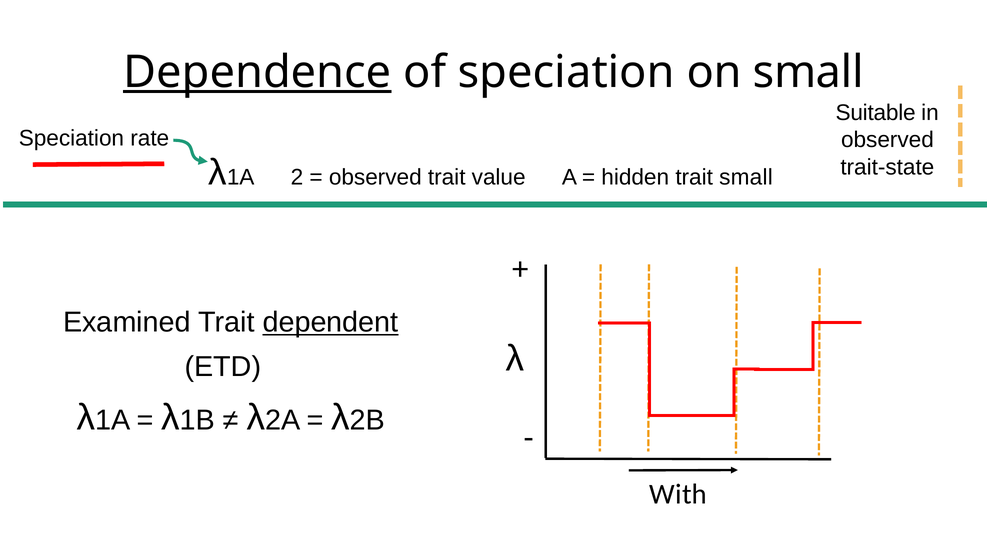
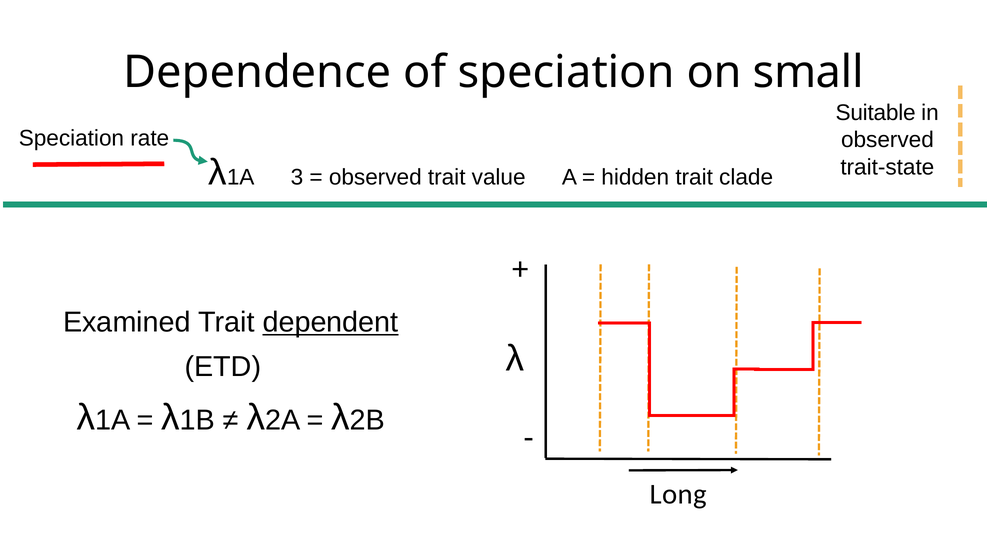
Dependence underline: present -> none (257, 72)
2: 2 -> 3 (297, 177)
trait small: small -> clade (746, 177)
With: With -> Long (678, 495)
